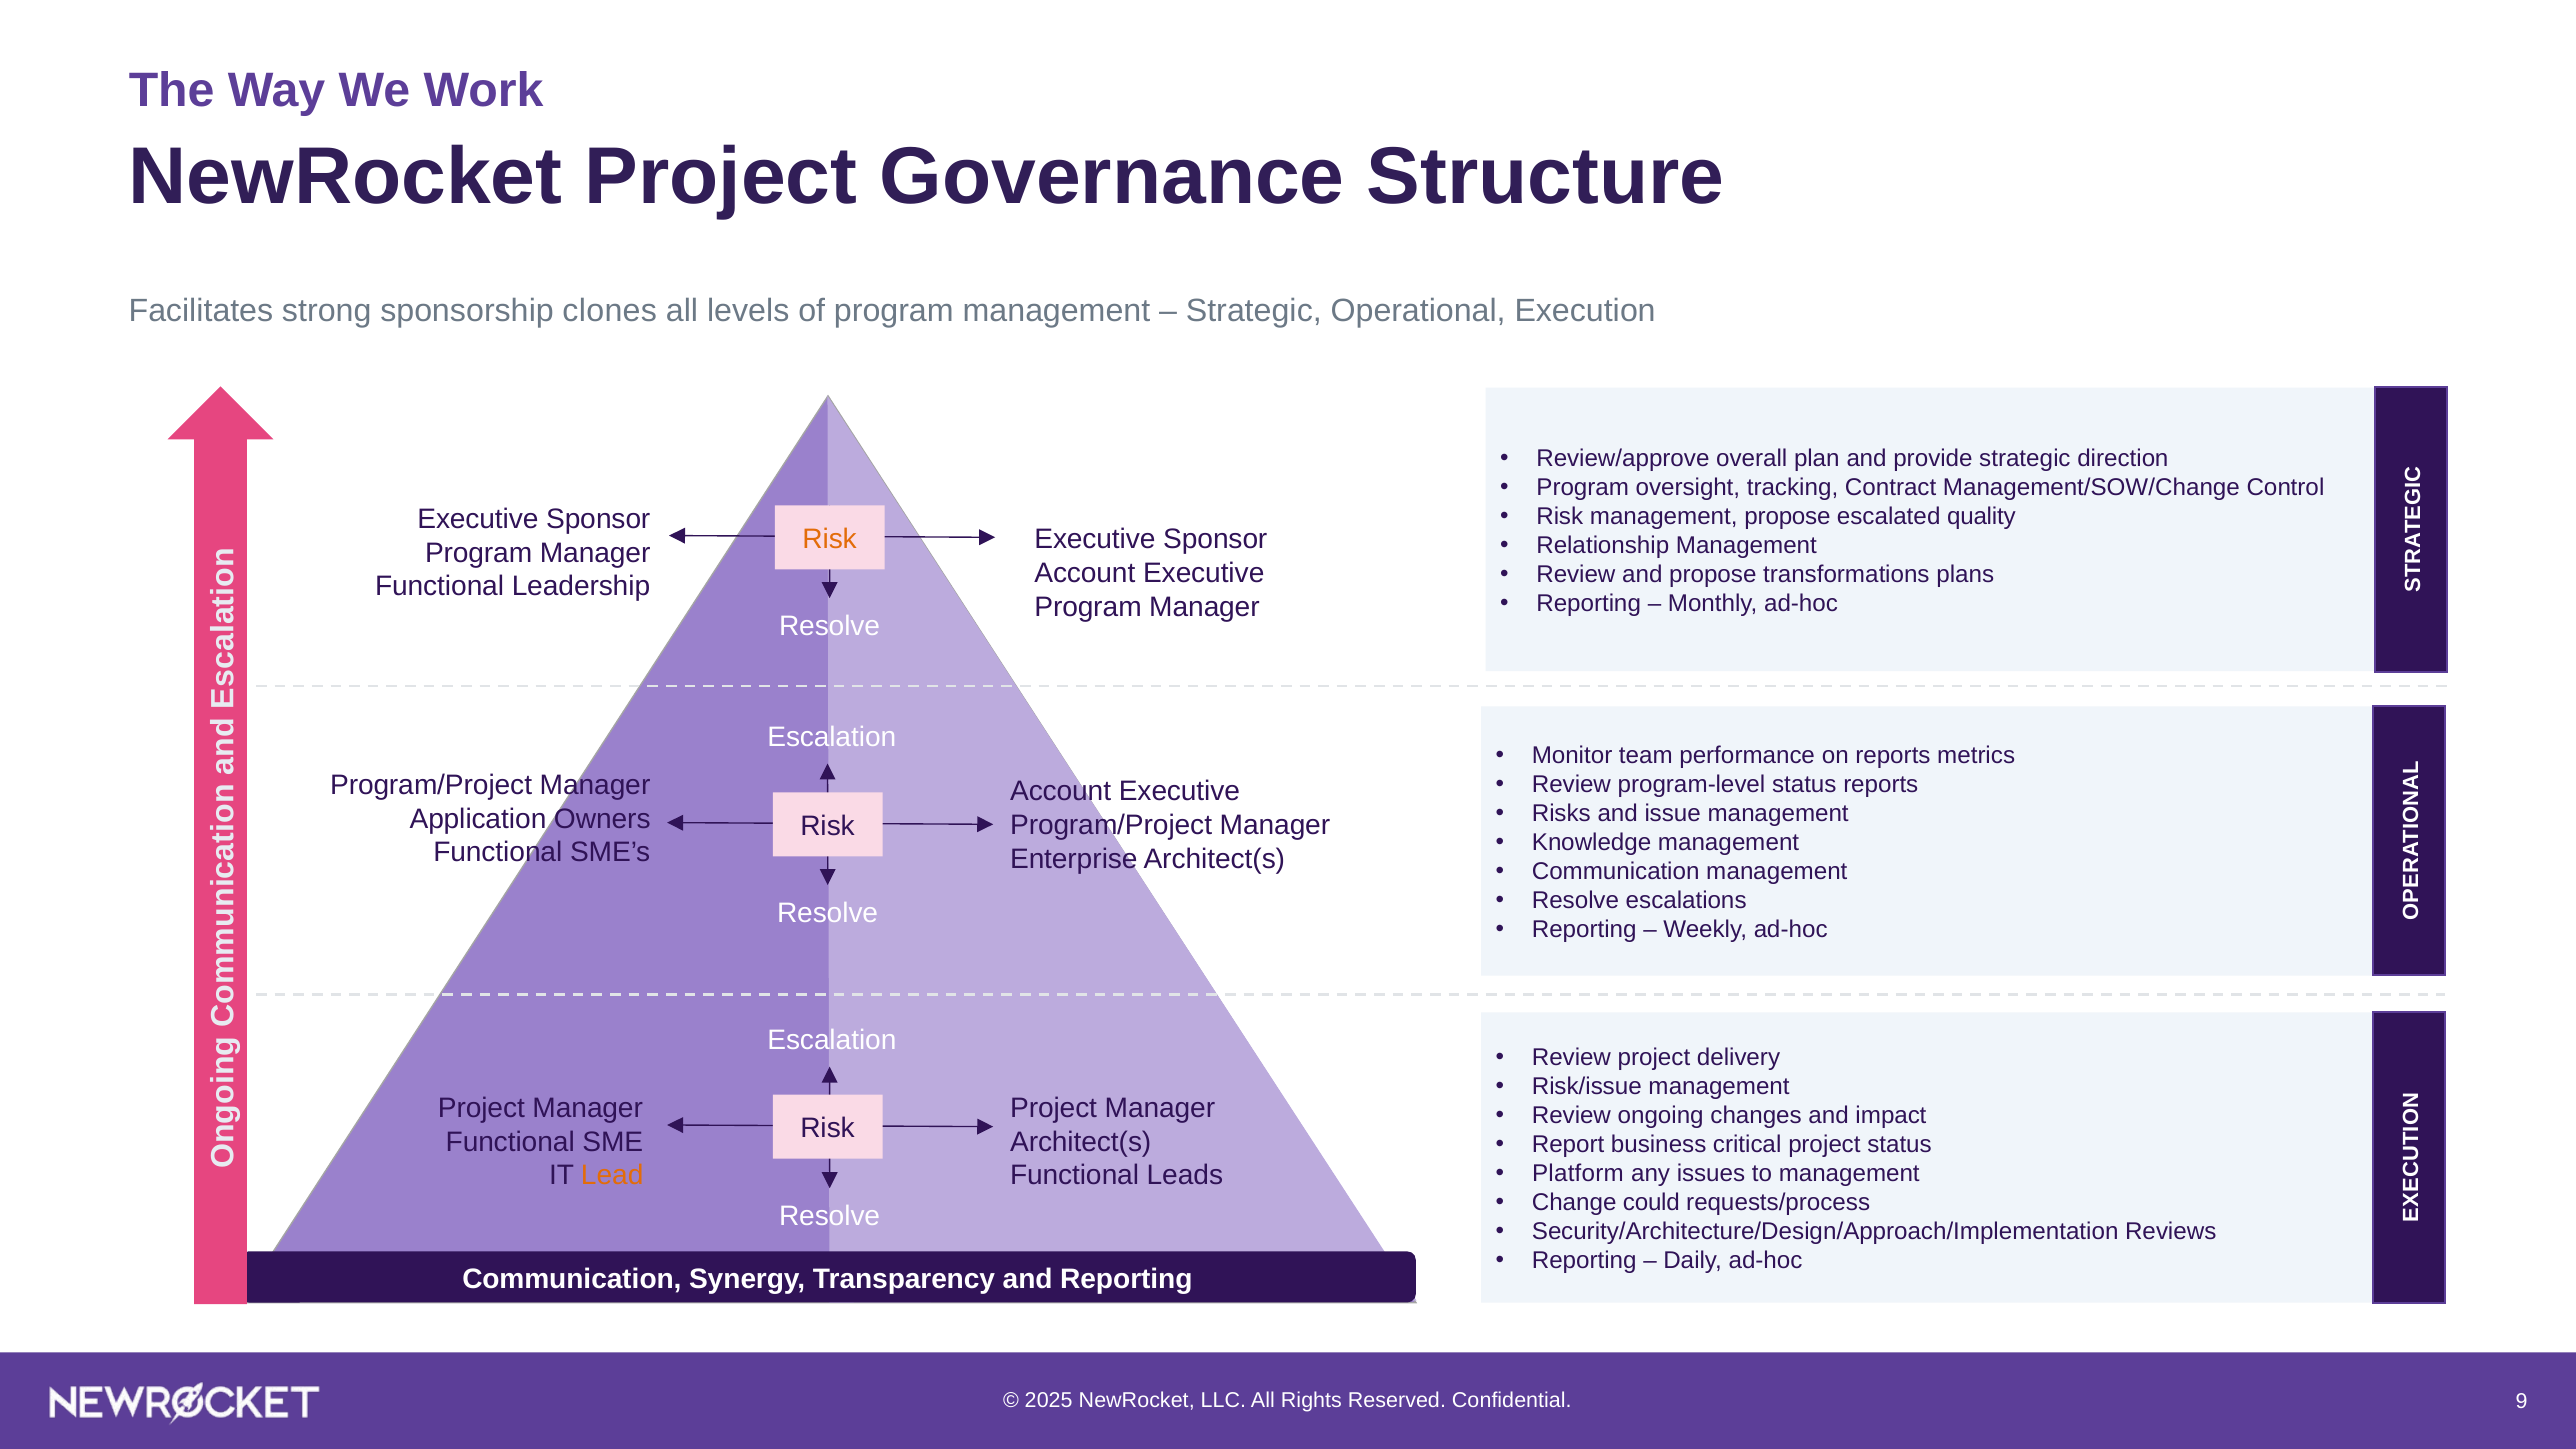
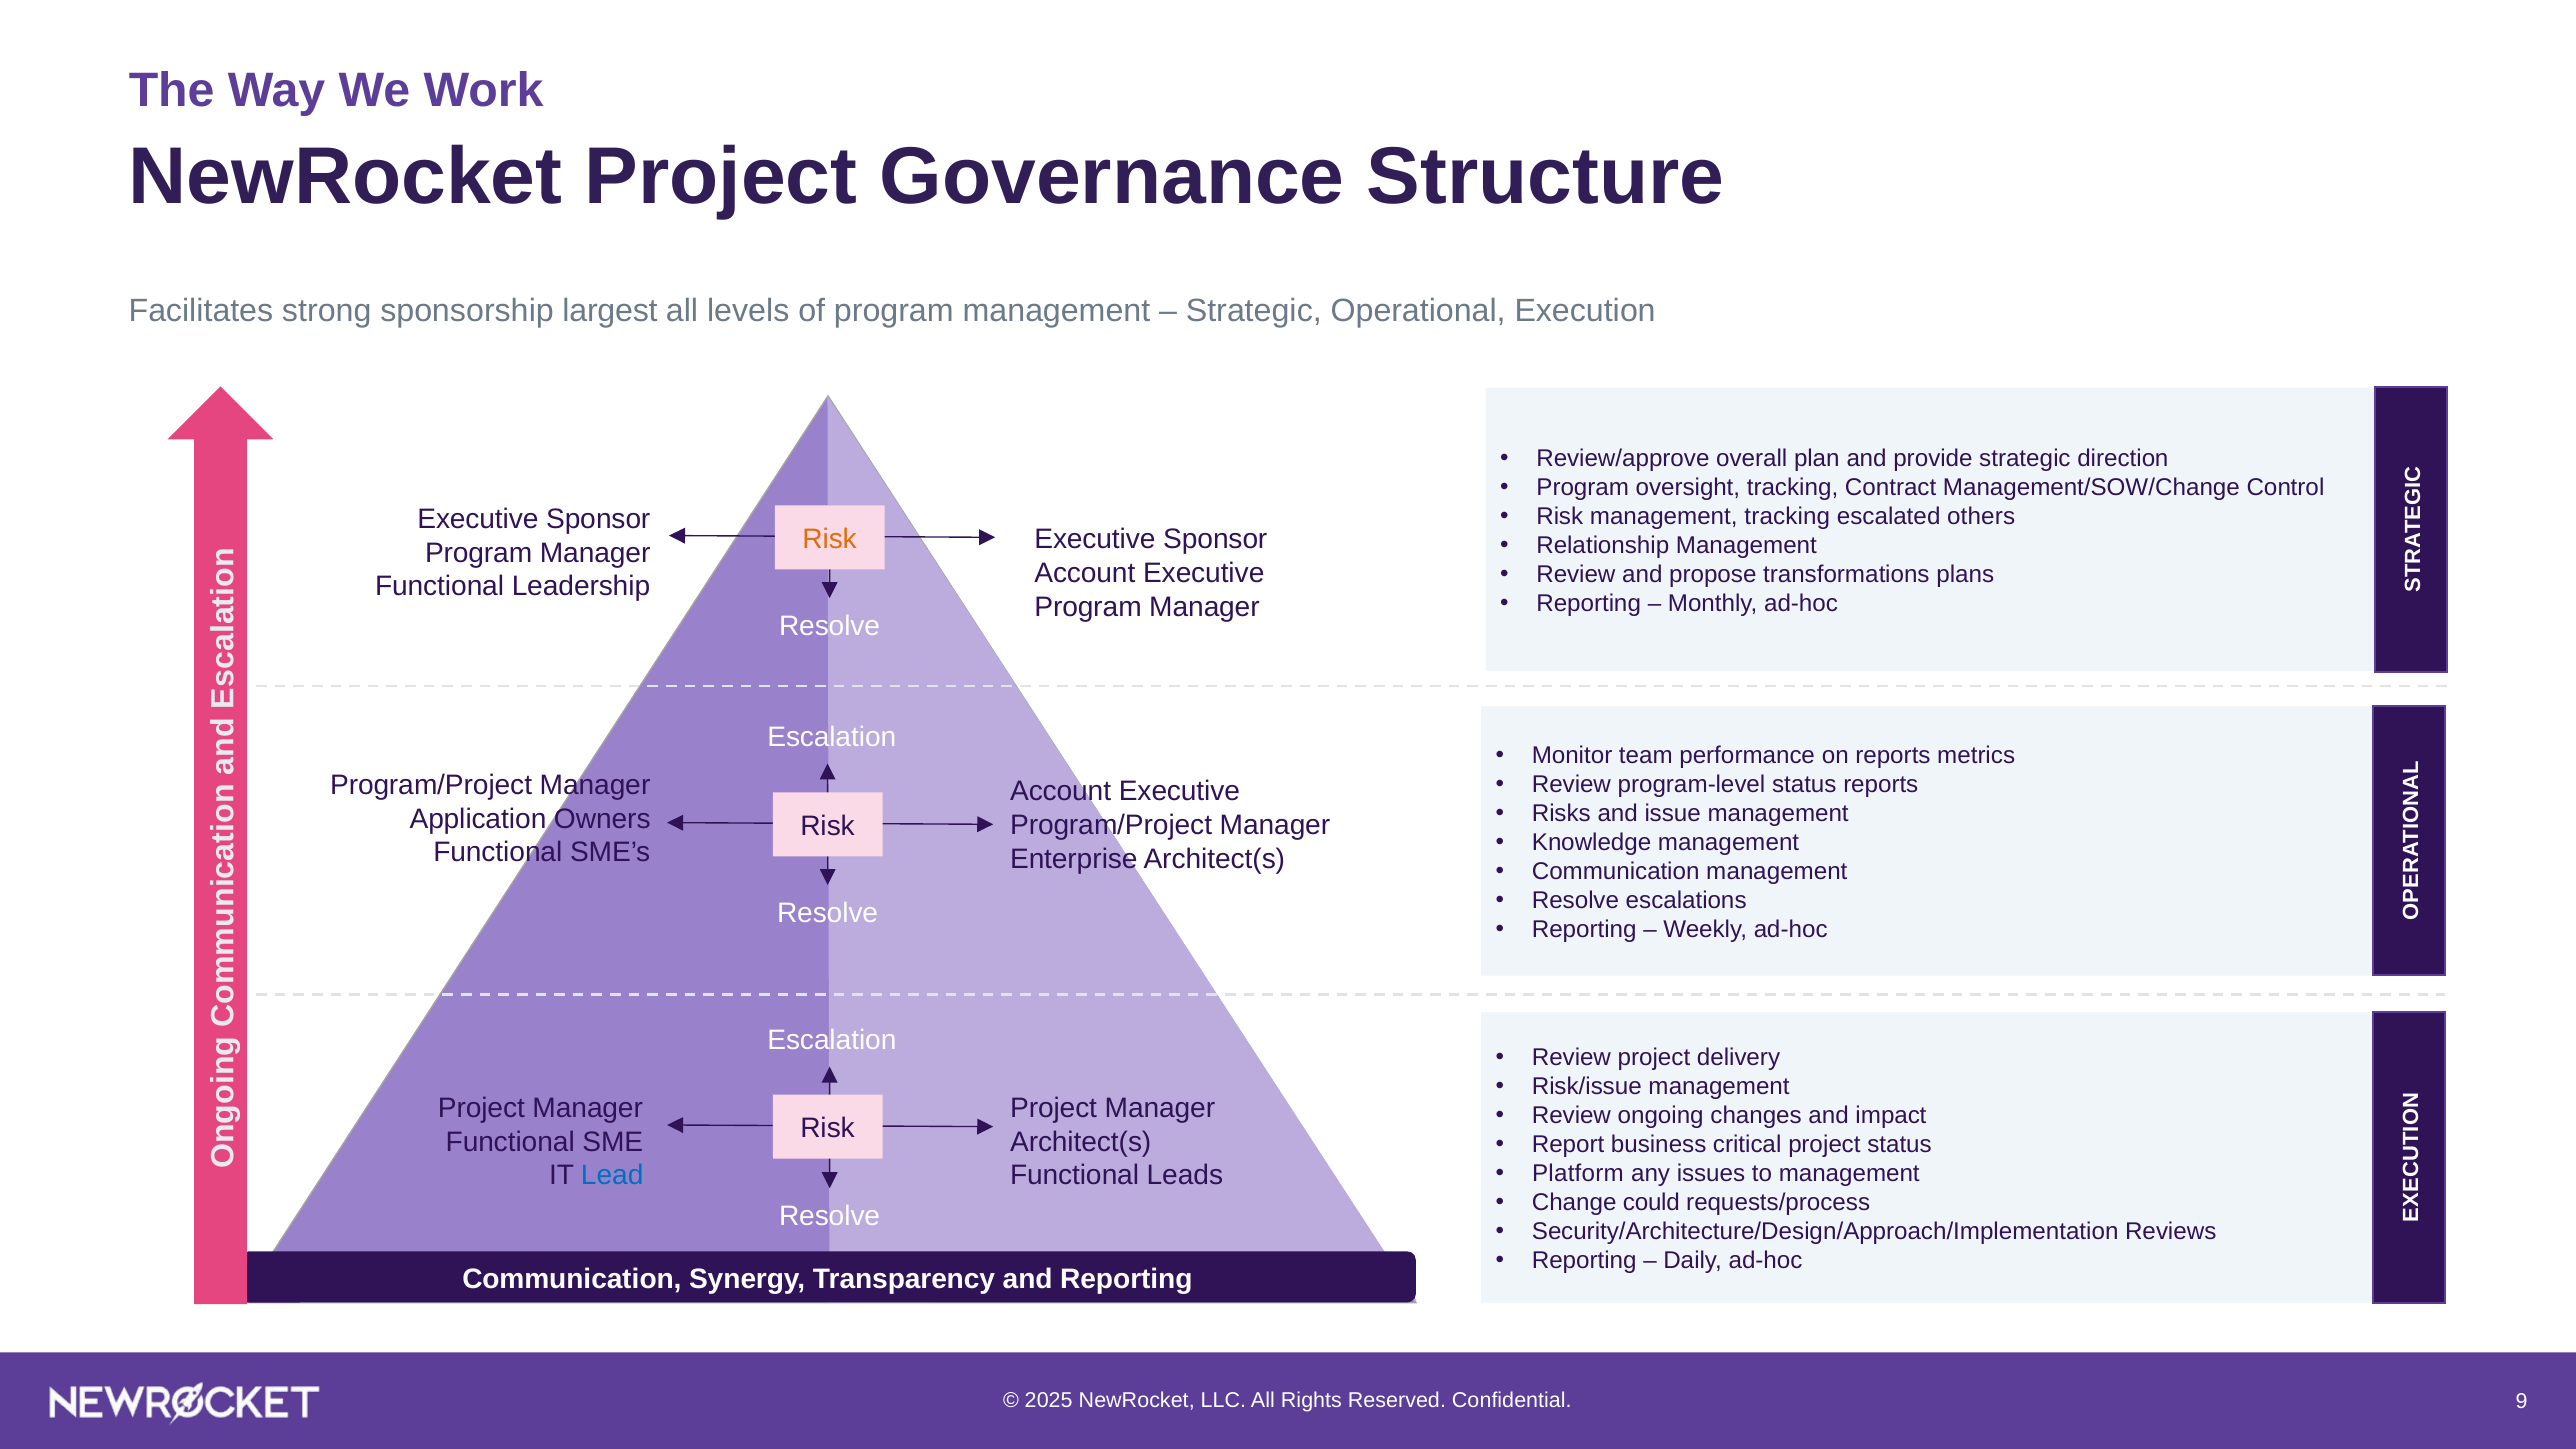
clones: clones -> largest (610, 311)
management propose: propose -> tracking (1787, 516)
quality: quality -> others (1981, 516)
Lead colour: orange -> blue (612, 1176)
